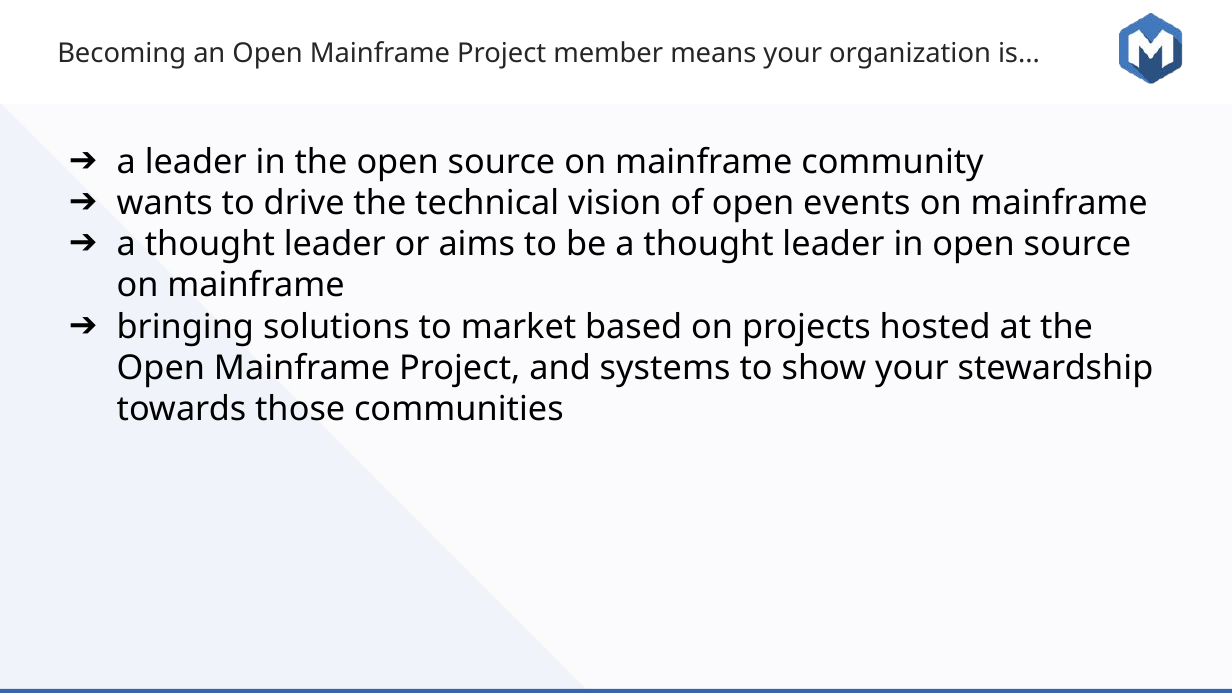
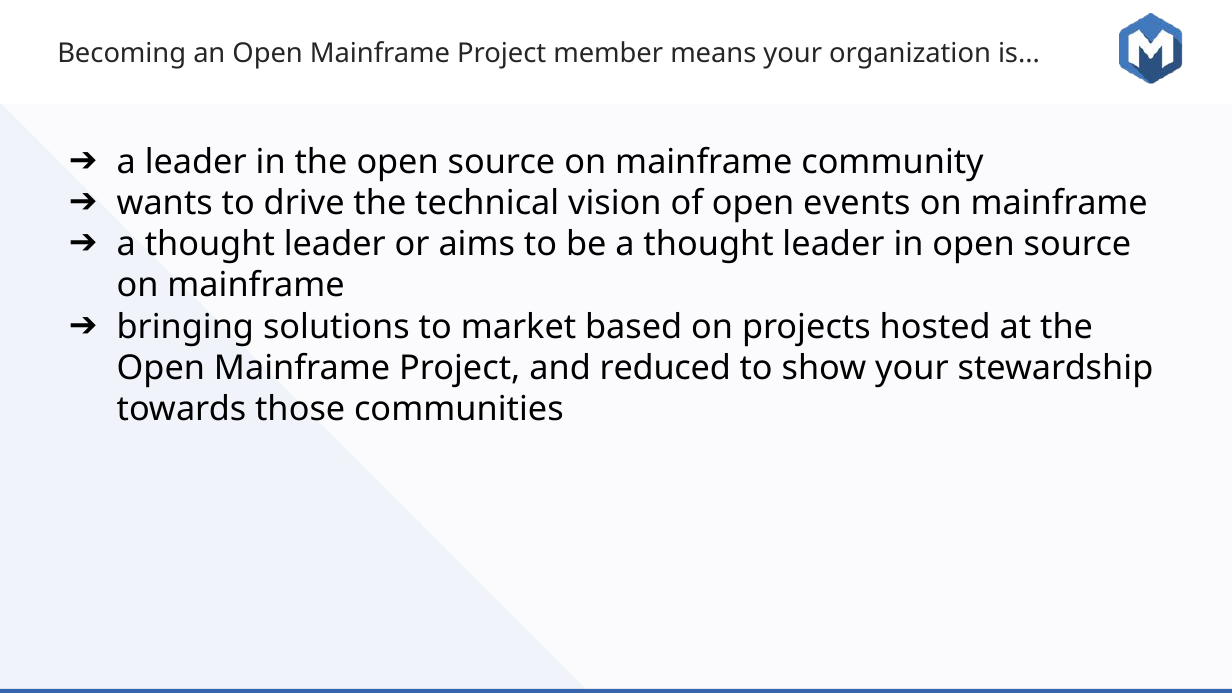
systems: systems -> reduced (665, 368)
